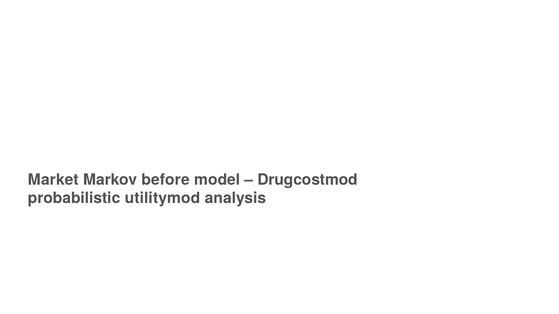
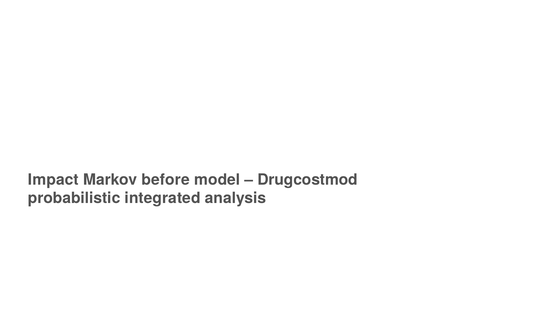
Market: Market -> Impact (53, 180)
utilitymod: utilitymod -> integrated (163, 198)
